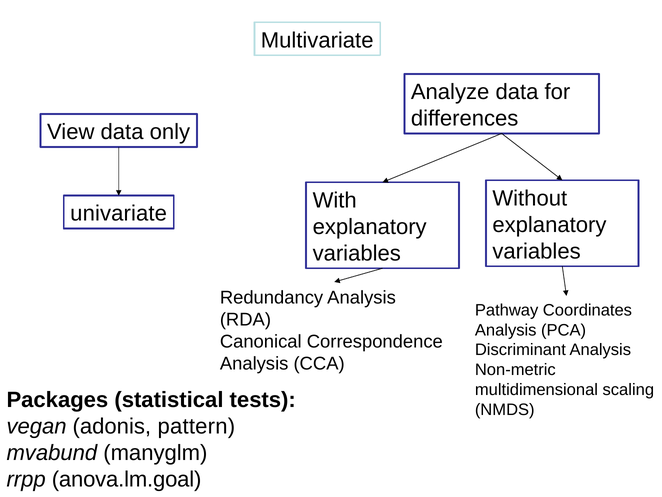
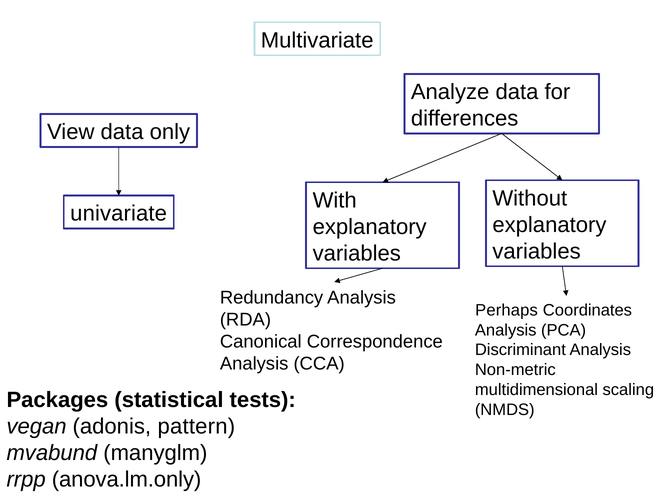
Pathway: Pathway -> Perhaps (507, 310)
anova.lm.goal: anova.lm.goal -> anova.lm.only (127, 479)
